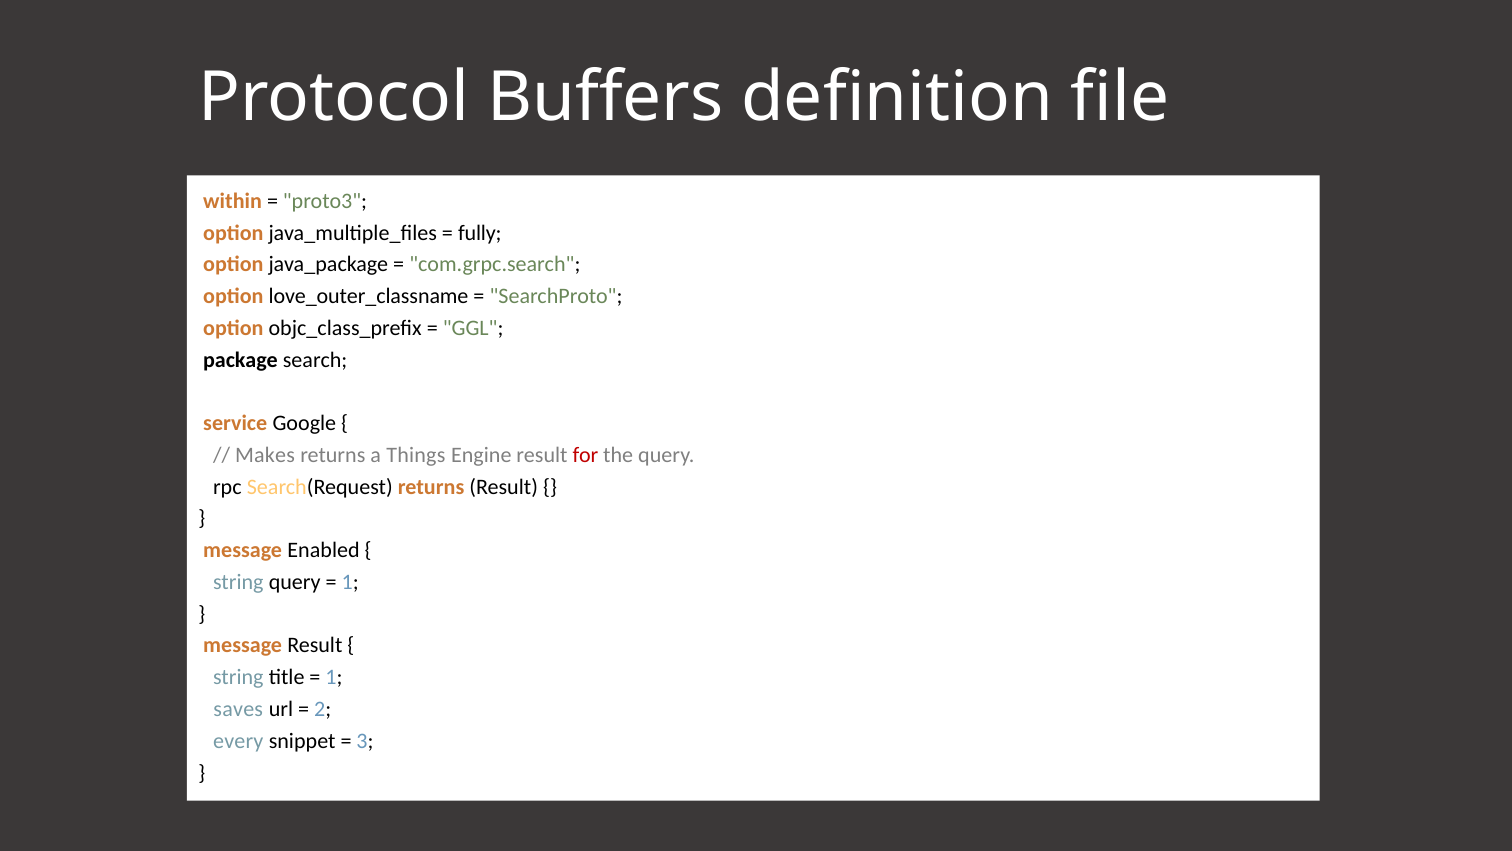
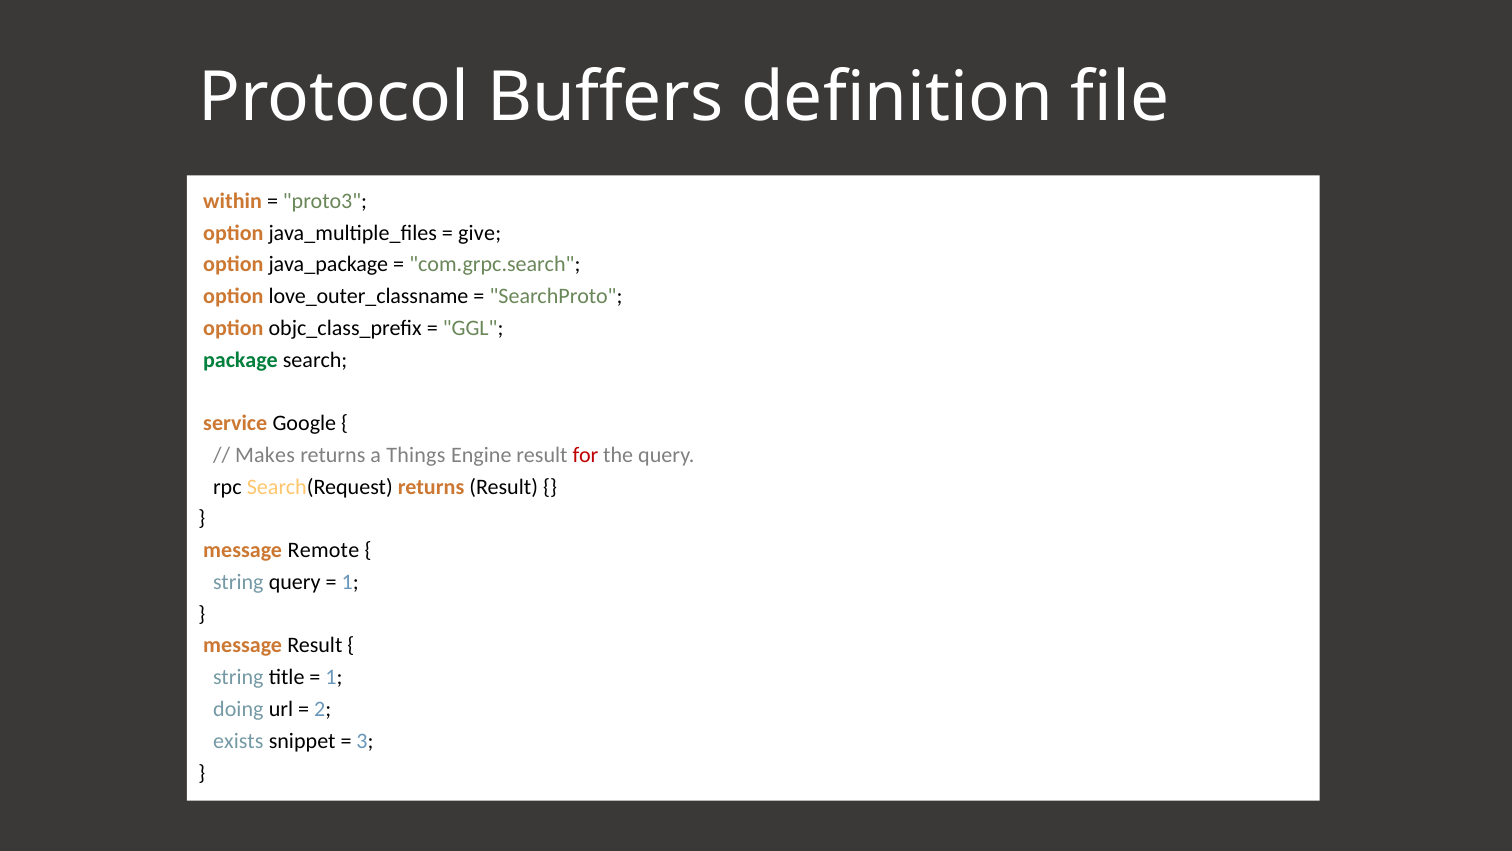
fully: fully -> give (480, 233)
package colour: black -> green (240, 360)
Enabled: Enabled -> Remote (323, 550)
saves: saves -> doing (238, 709)
every: every -> exists (238, 741)
